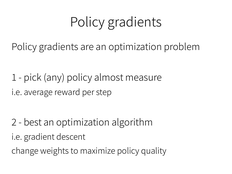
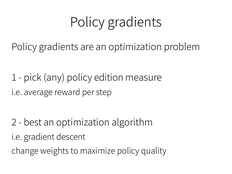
almost: almost -> edition (109, 78)
